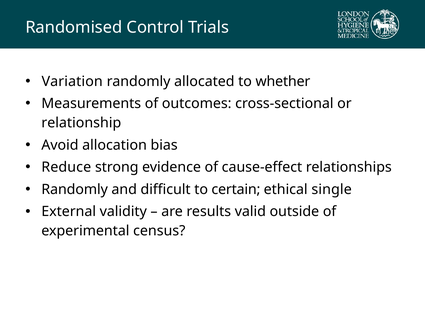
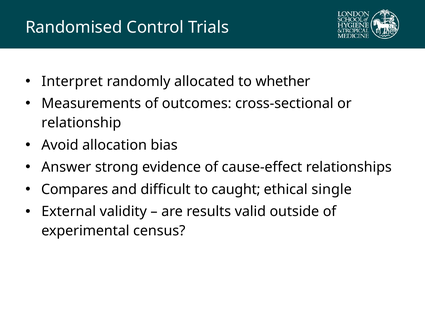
Variation: Variation -> Interpret (72, 81)
Reduce: Reduce -> Answer (66, 167)
Randomly: Randomly -> Compares (75, 189)
certain: certain -> caught (236, 189)
